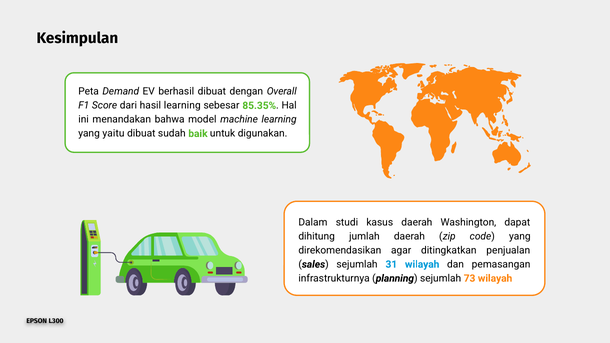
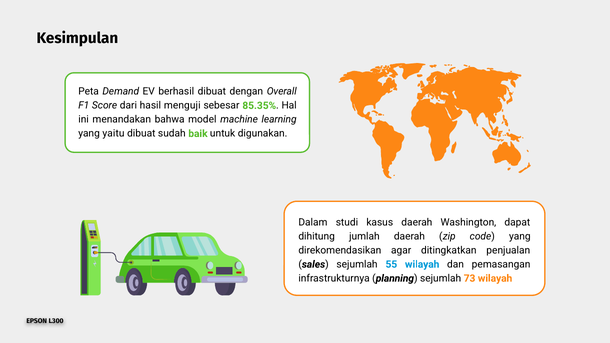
hasil learning: learning -> menguji (182, 106)
31: 31 -> 55 (391, 264)
